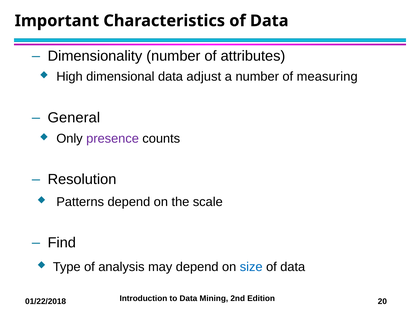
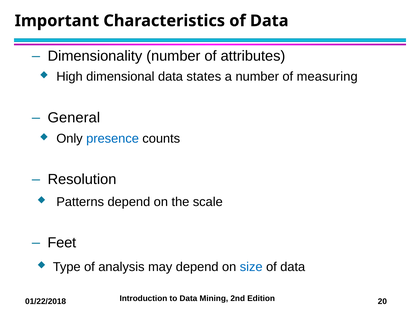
adjust: adjust -> states (204, 77)
presence colour: purple -> blue (113, 138)
Find: Find -> Feet (62, 243)
